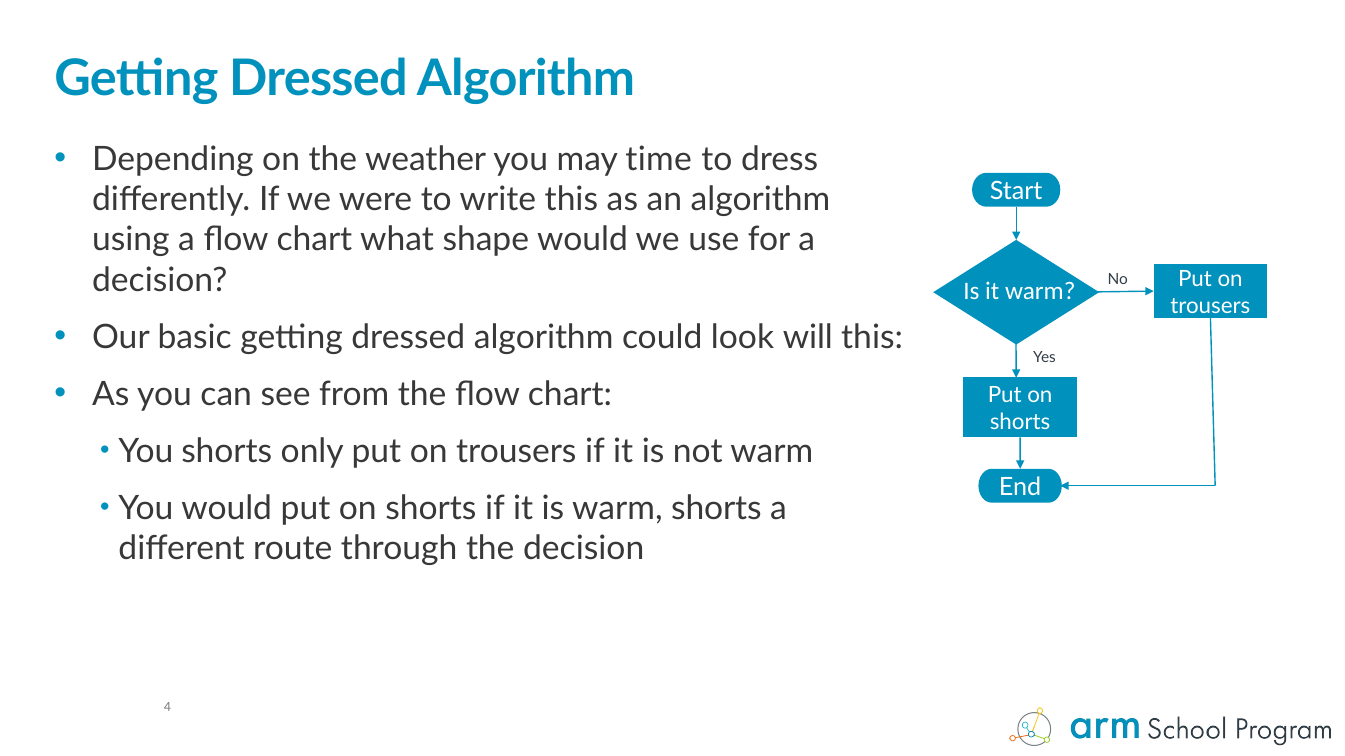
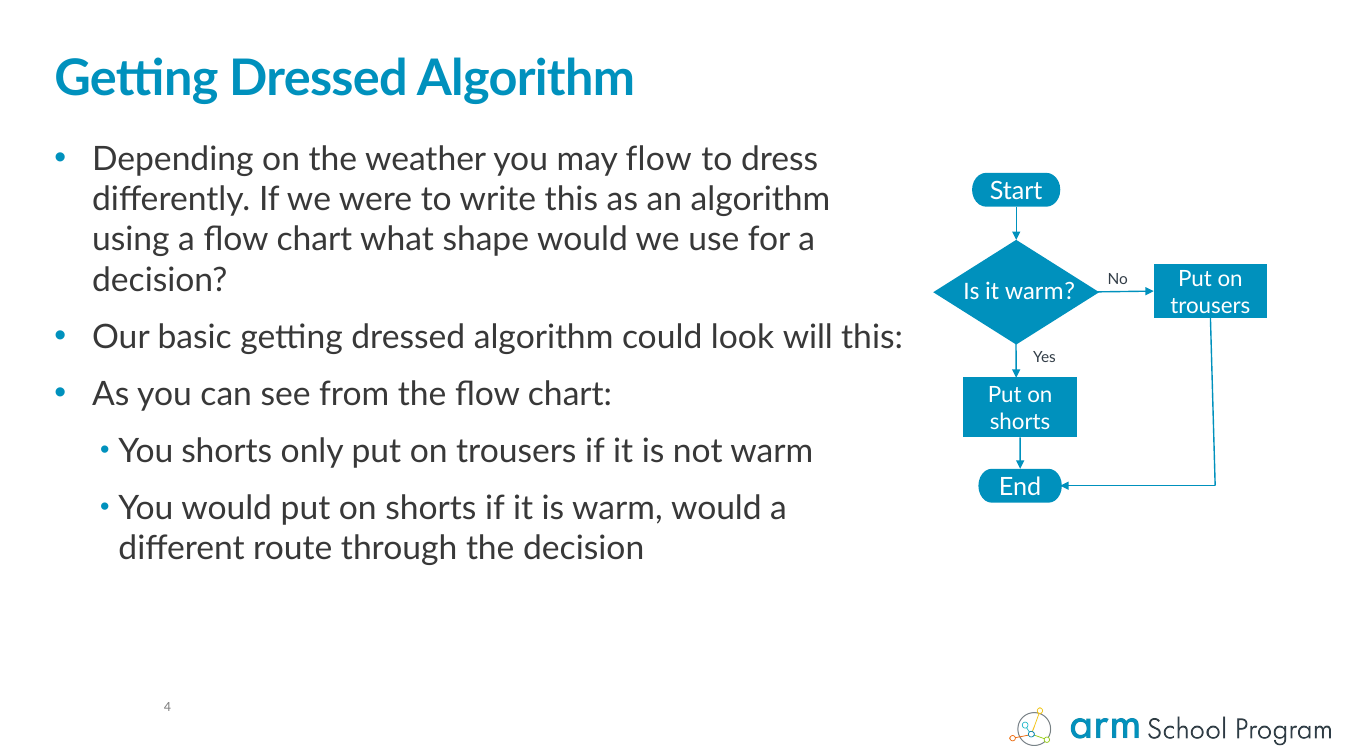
may time: time -> flow (659, 159)
warm shorts: shorts -> would (716, 509)
